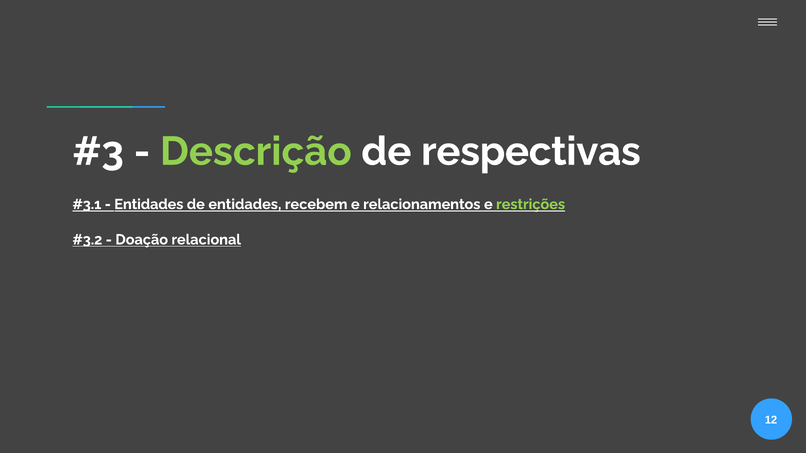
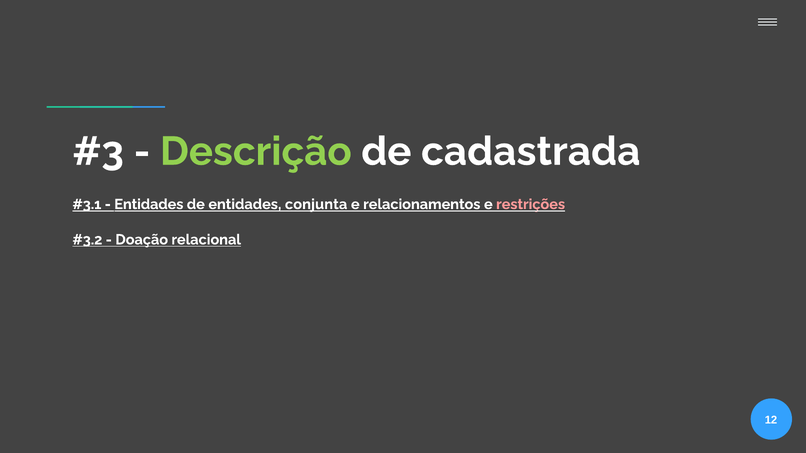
respectivas: respectivas -> cadastrada (531, 152)
recebem: recebem -> conjunta (316, 204)
restrições colour: light green -> pink (531, 204)
